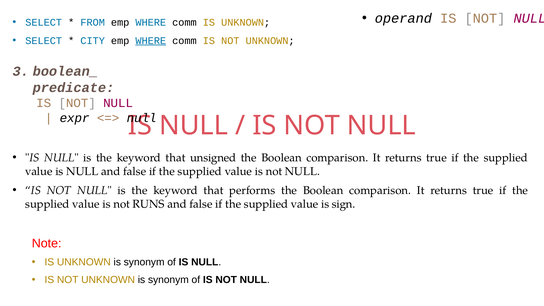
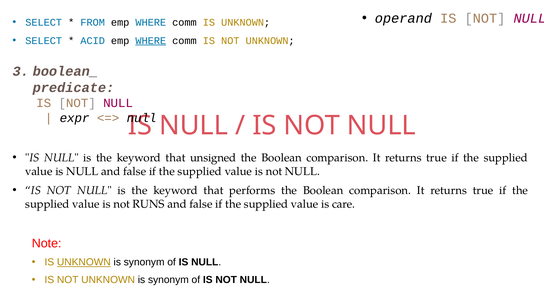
CITY: CITY -> ACID (93, 41)
sign: sign -> care (344, 204)
UNKNOWN underline: none -> present (84, 262)
